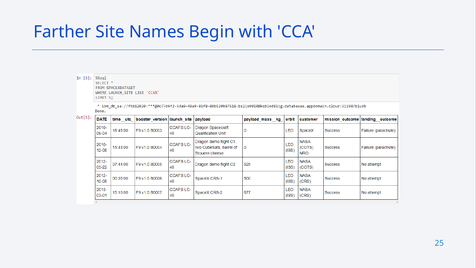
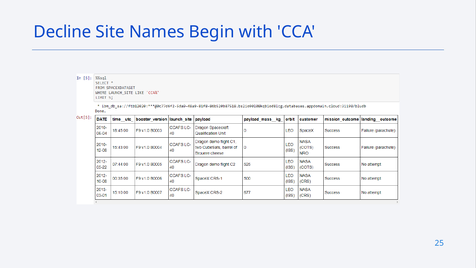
Farther: Farther -> Decline (62, 32)
